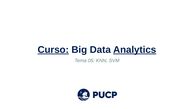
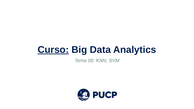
Analytics underline: present -> none (135, 50)
